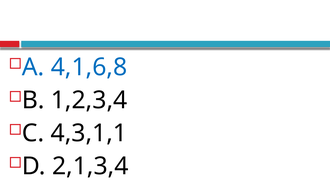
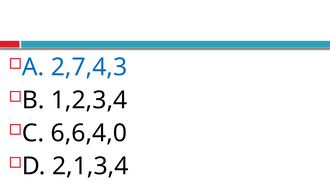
4,1,6,8: 4,1,6,8 -> 2,7,4,3 (89, 67)
4,3,1,1: 4,3,1,1 -> 6,6,4,0 (89, 133)
